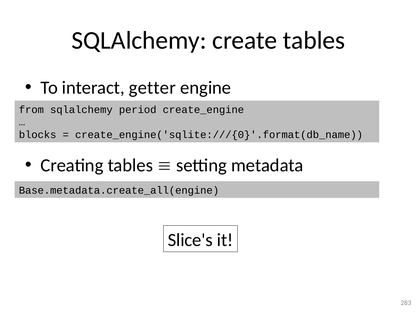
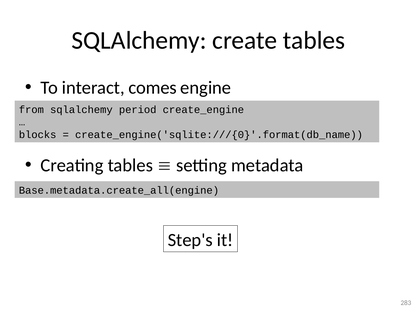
getter: getter -> comes (153, 87)
Slice's: Slice's -> Step's (190, 240)
